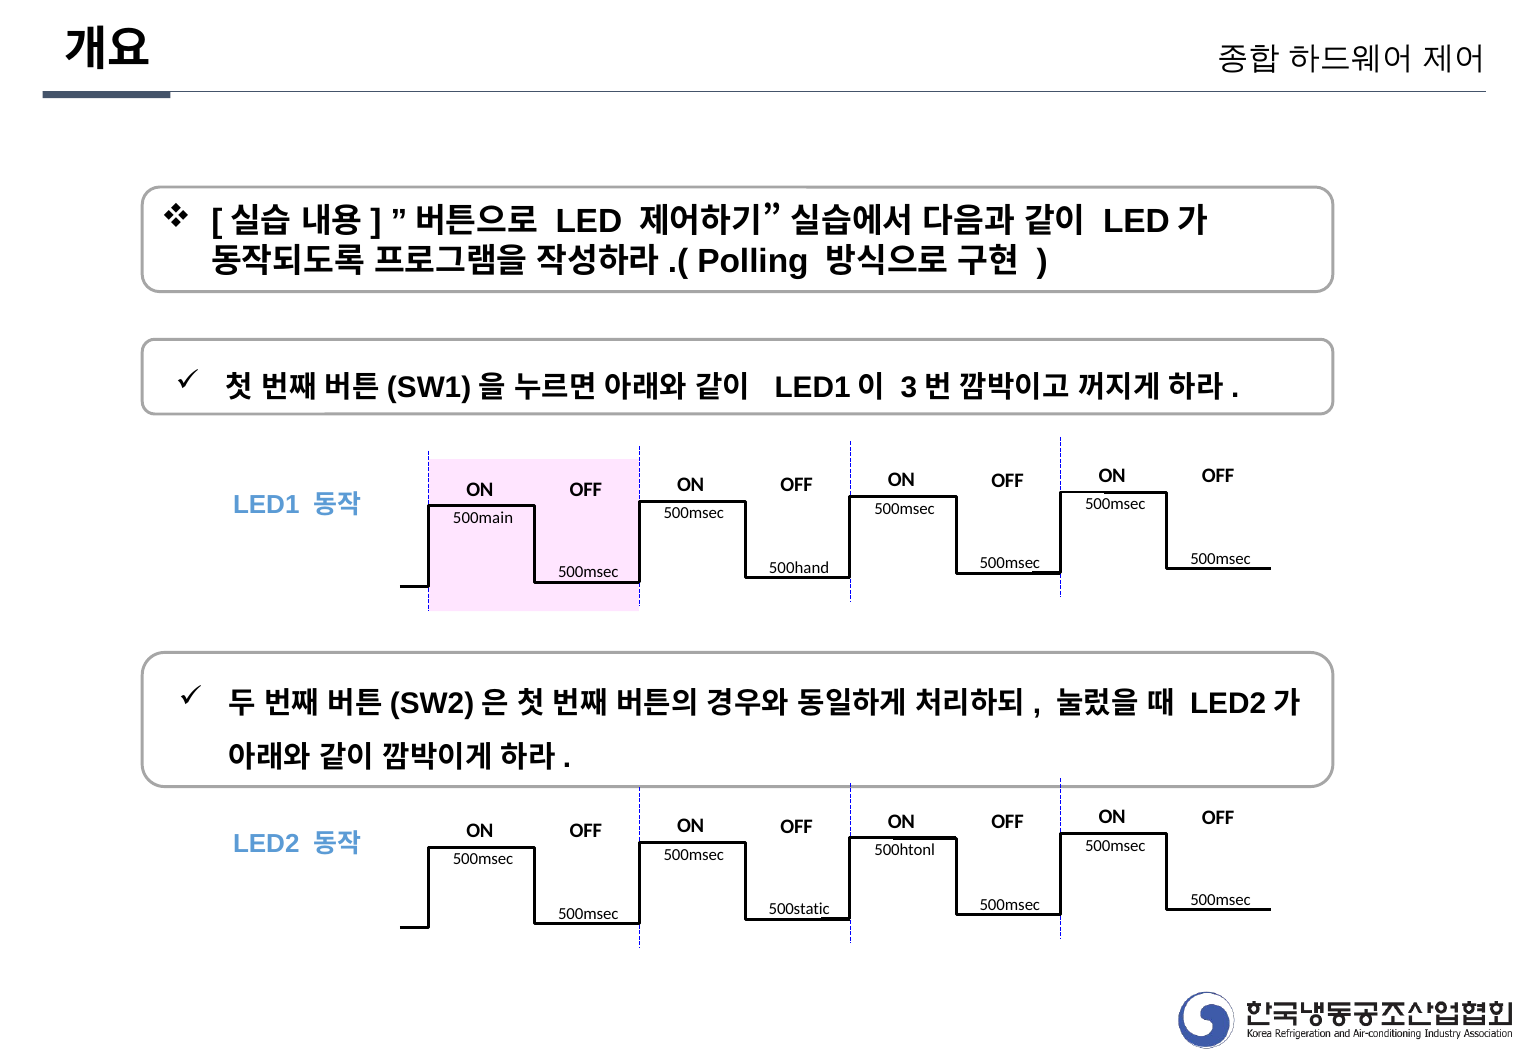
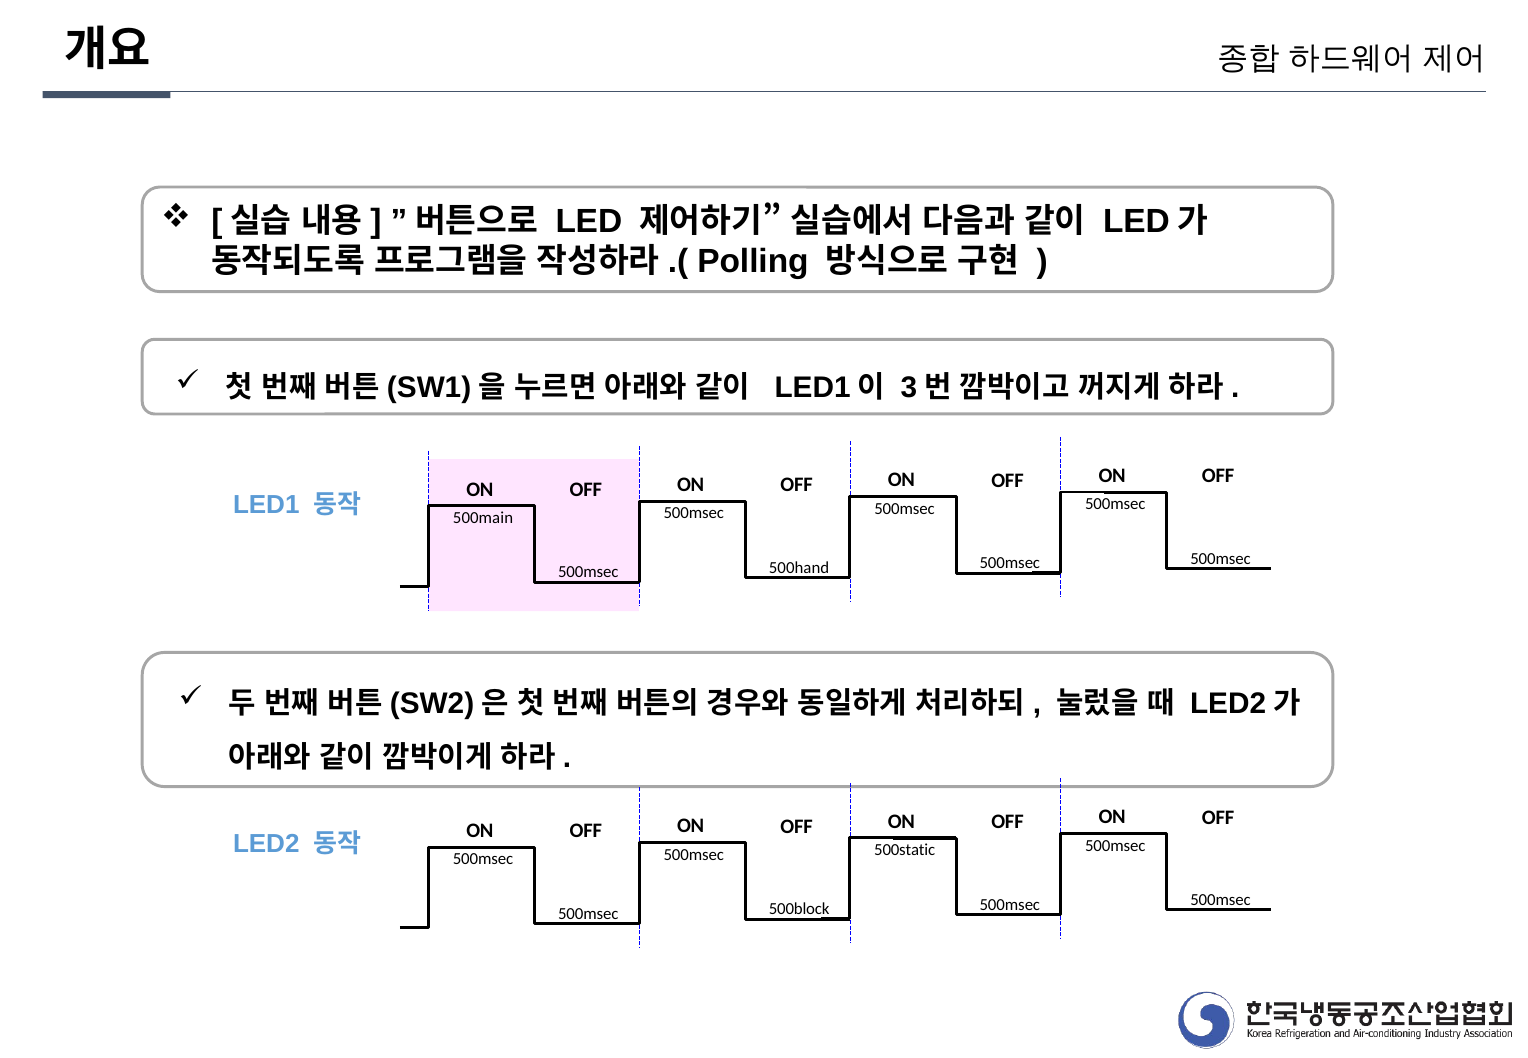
500htonl: 500htonl -> 500static (905, 850)
500static: 500static -> 500block (799, 909)
